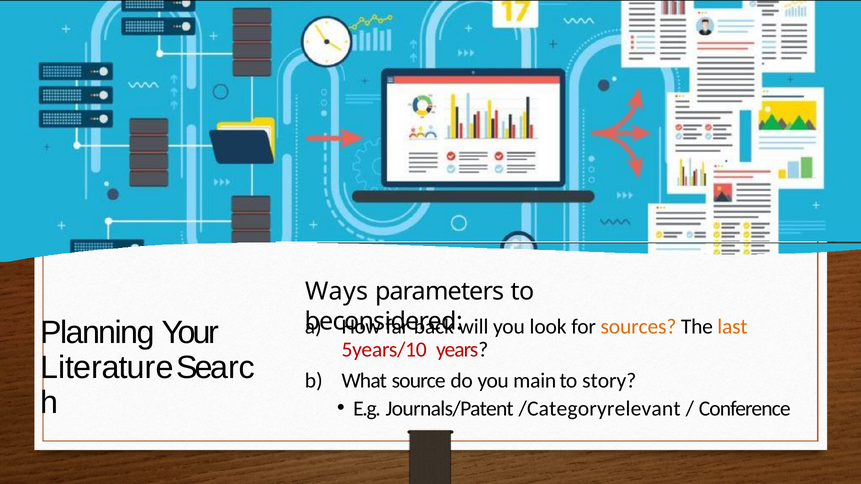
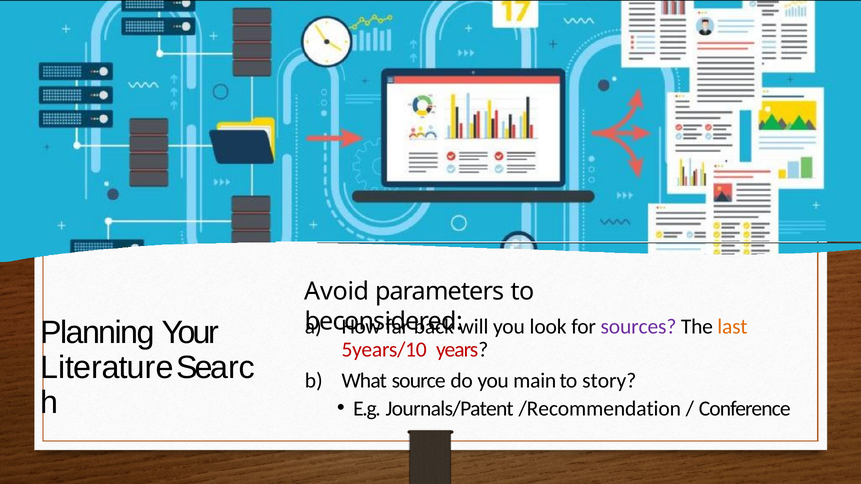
Ways: Ways -> Avoid (337, 292)
sources colour: orange -> purple (638, 327)
/Categoryrelevant: /Categoryrelevant -> /Recommendation (600, 409)
